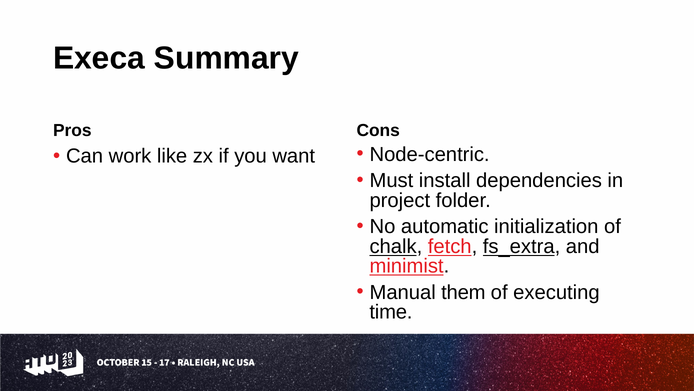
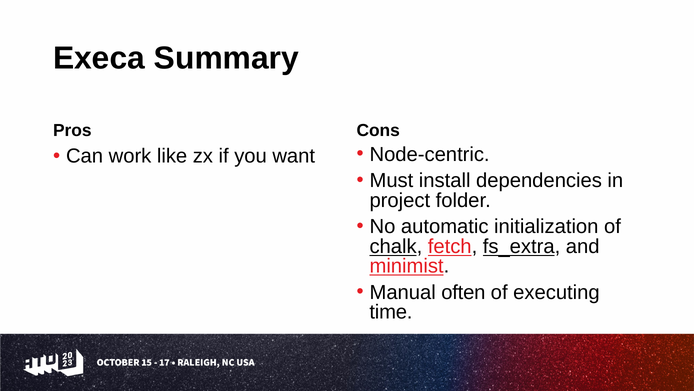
them: them -> often (463, 292)
